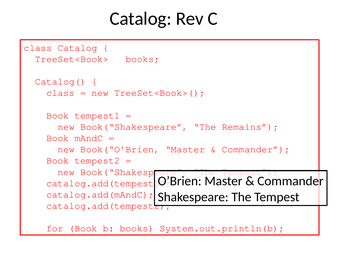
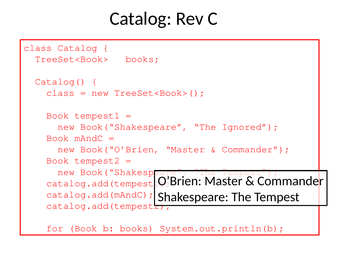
Remains: Remains -> Ignored (250, 127)
